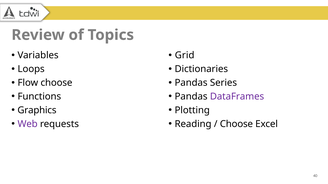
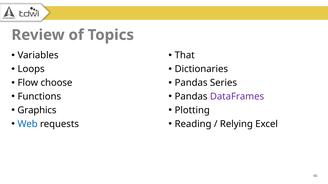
Grid: Grid -> That (185, 55)
Web colour: purple -> blue (28, 124)
Choose: Choose -> Relying (236, 124)
